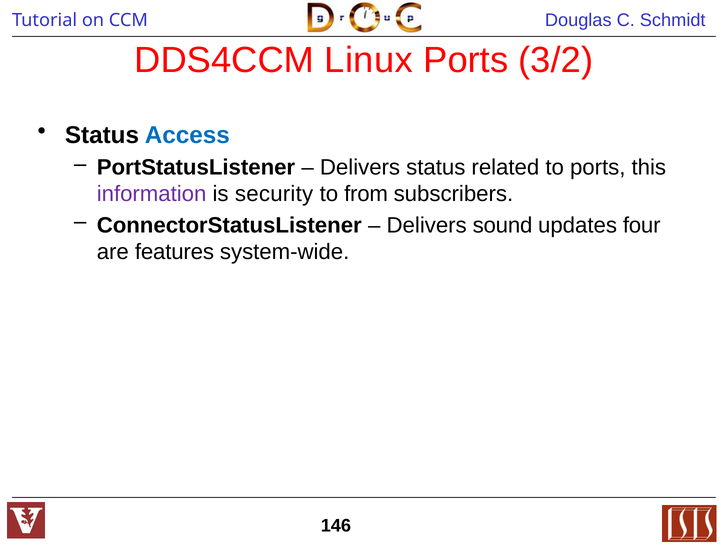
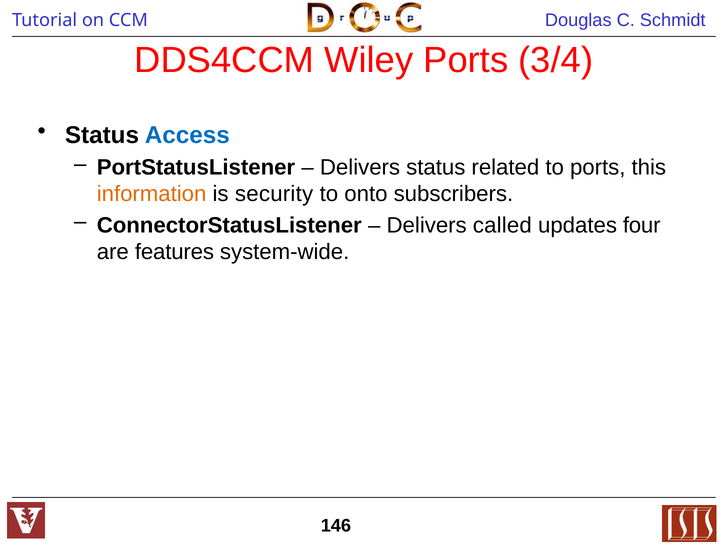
Linux: Linux -> Wiley (369, 60)
3/2: 3/2 -> 3/4 (556, 60)
information colour: purple -> orange (152, 194)
from: from -> onto (366, 194)
sound: sound -> called (502, 225)
